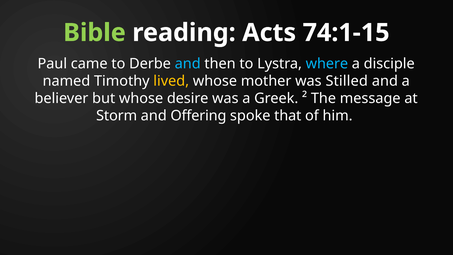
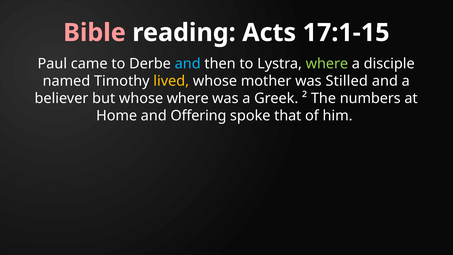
Bible colour: light green -> pink (94, 33)
74:1-15: 74:1-15 -> 17:1-15 (346, 33)
where colour: light blue -> light green (327, 64)
whose desire: desire -> where (188, 98)
message: message -> numbers (370, 98)
Storm: Storm -> Home (117, 116)
